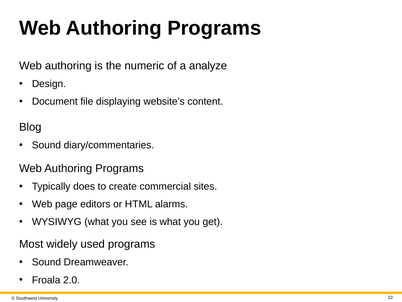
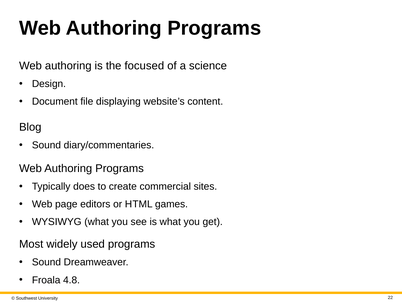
numeric: numeric -> focused (144, 66)
analyze: analyze -> science (208, 66)
alarms: alarms -> games (171, 204)
2.0: 2.0 -> 4.8 (72, 280)
